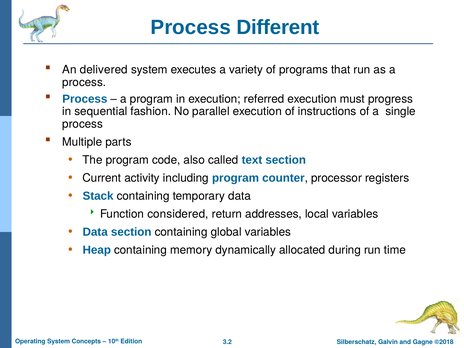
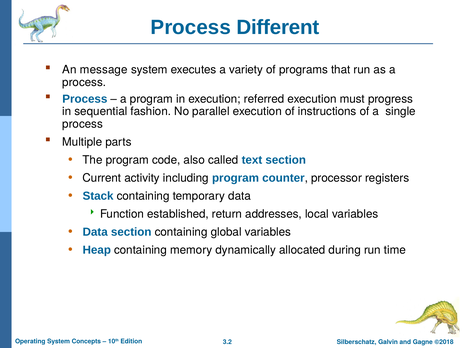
delivered: delivered -> message (104, 70)
considered: considered -> established (178, 214)
